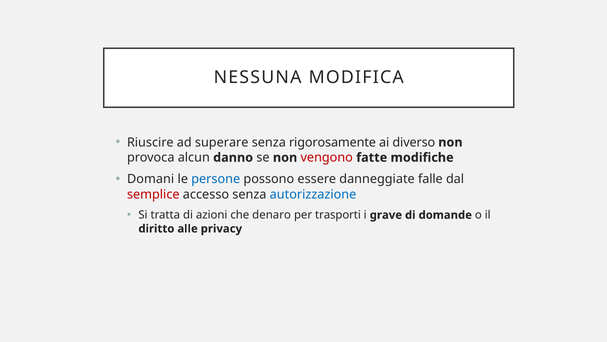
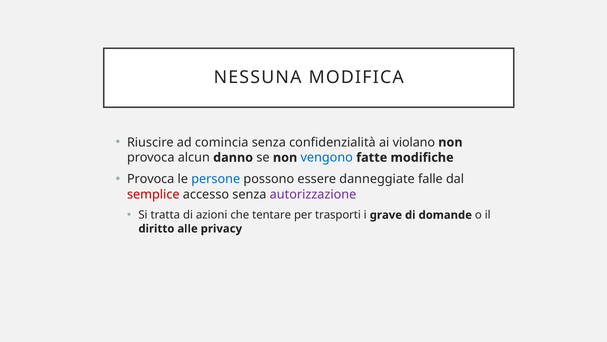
superare: superare -> comincia (222, 142)
rigorosamente: rigorosamente -> confidenzialità (332, 142)
diverso: diverso -> violano (414, 142)
vengono colour: red -> blue (327, 157)
Domani: Domani -> Provoca (151, 179)
autorizzazione colour: blue -> purple (313, 194)
denaro: denaro -> tentare (272, 215)
